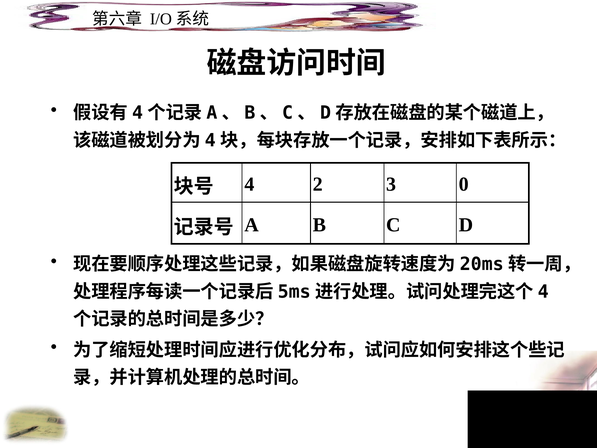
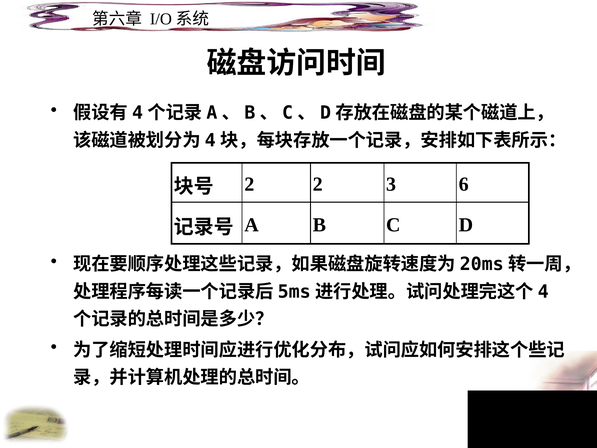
4: 4 -> 2 (249, 184)
0: 0 -> 6 (464, 184)
